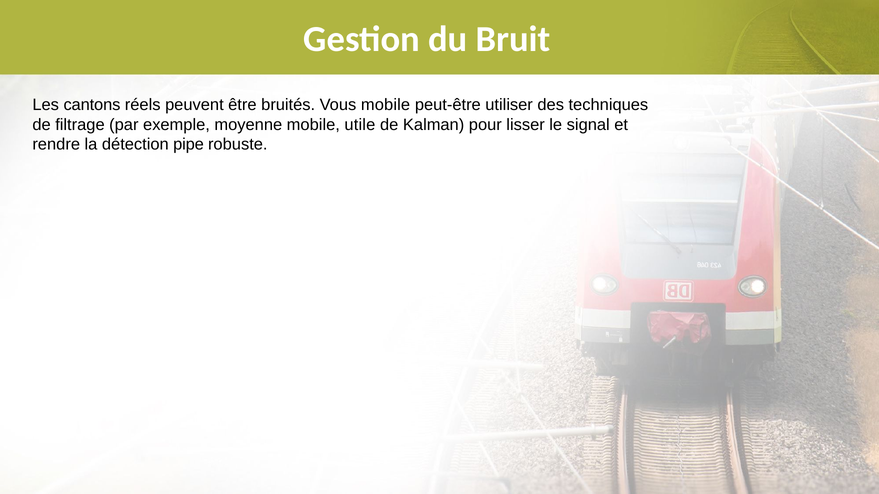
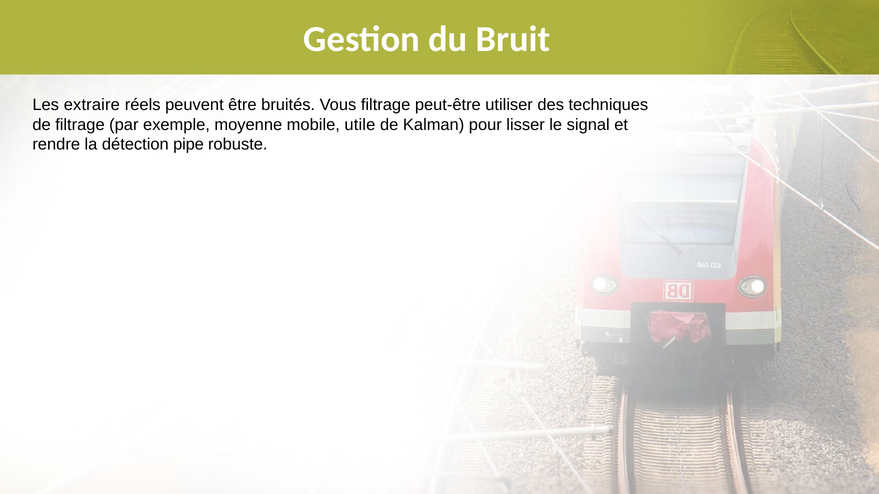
cantons: cantons -> extraire (92, 105)
Vous mobile: mobile -> filtrage (386, 105)
